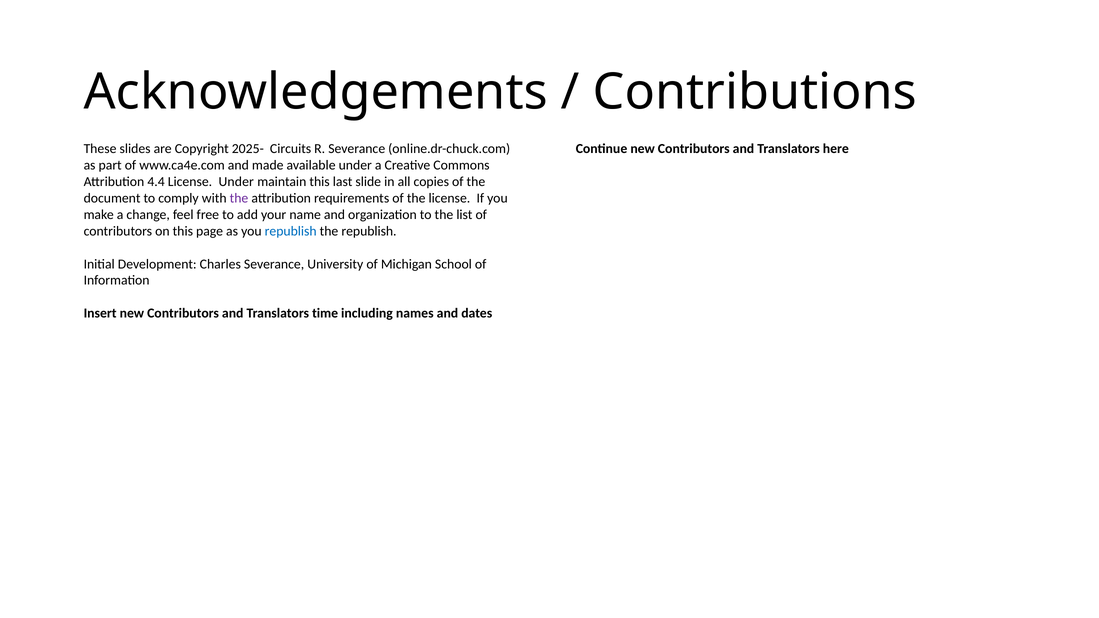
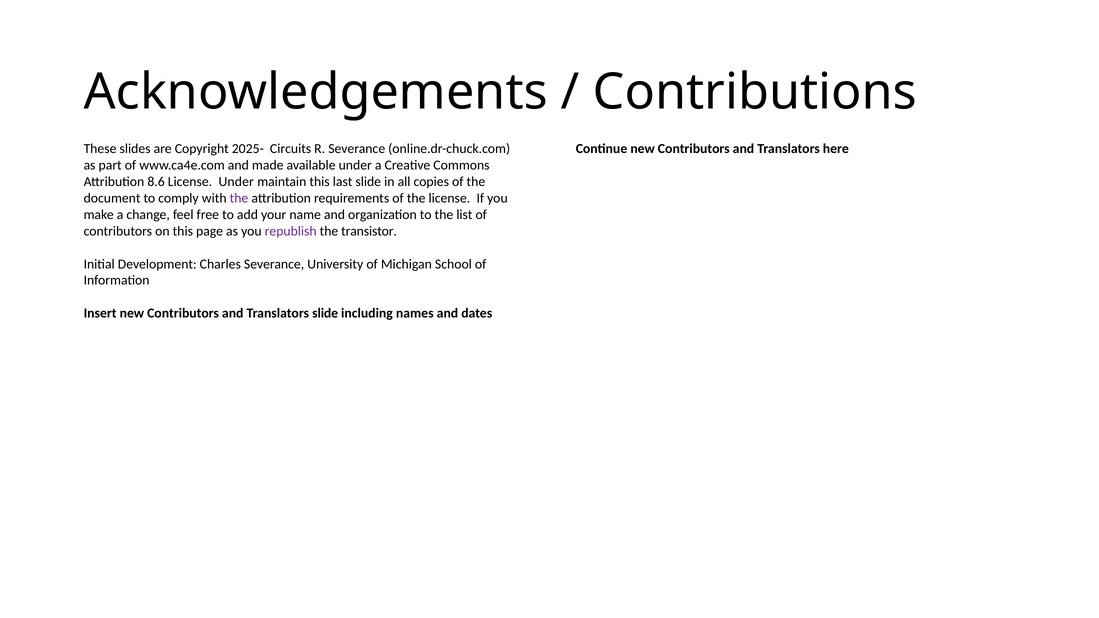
4.4: 4.4 -> 8.6 (156, 182)
republish colour: blue -> purple (291, 231)
the republish: republish -> transistor (369, 231)
Translators time: time -> slide (325, 314)
